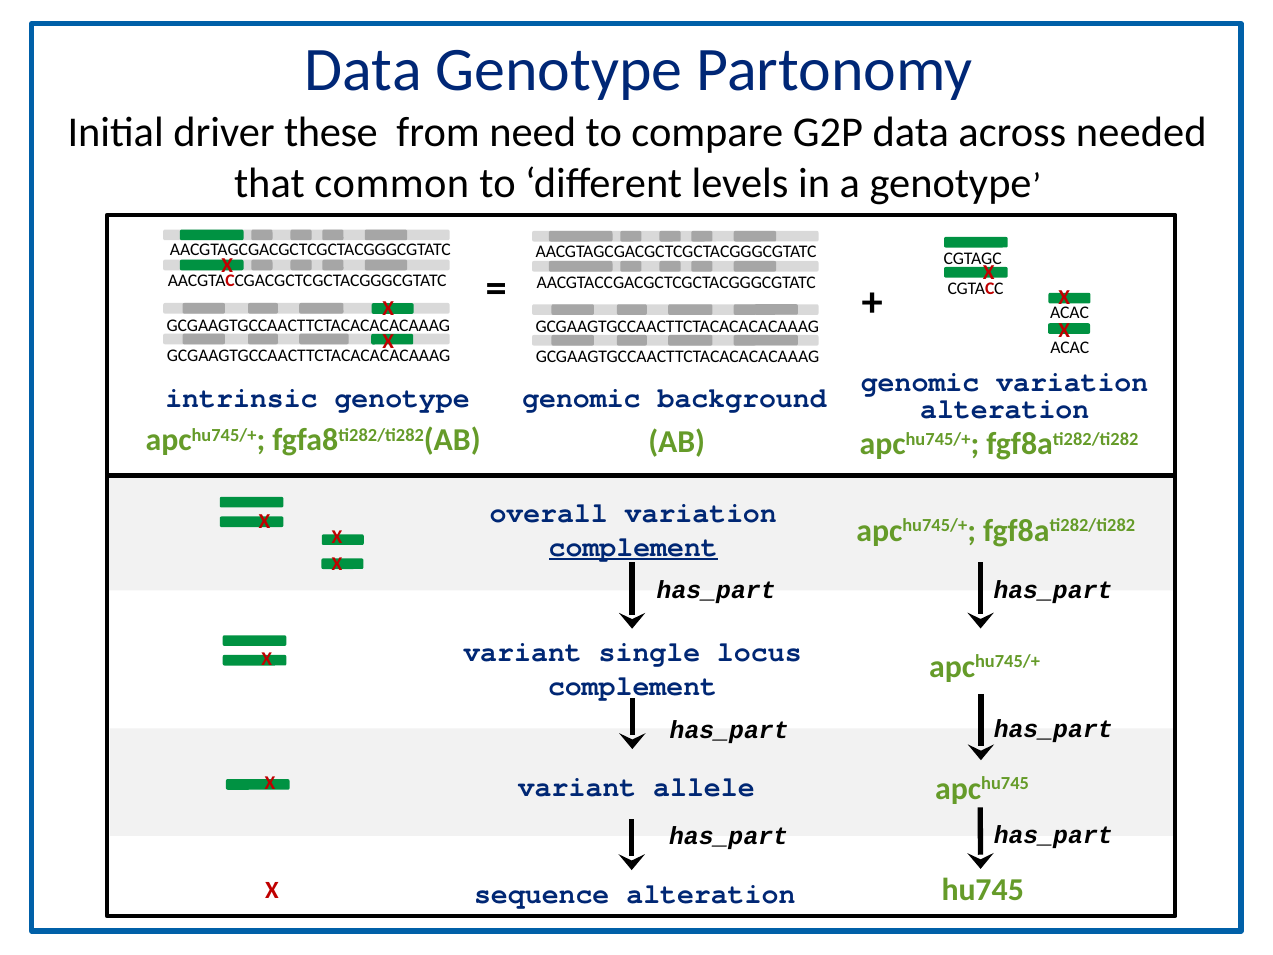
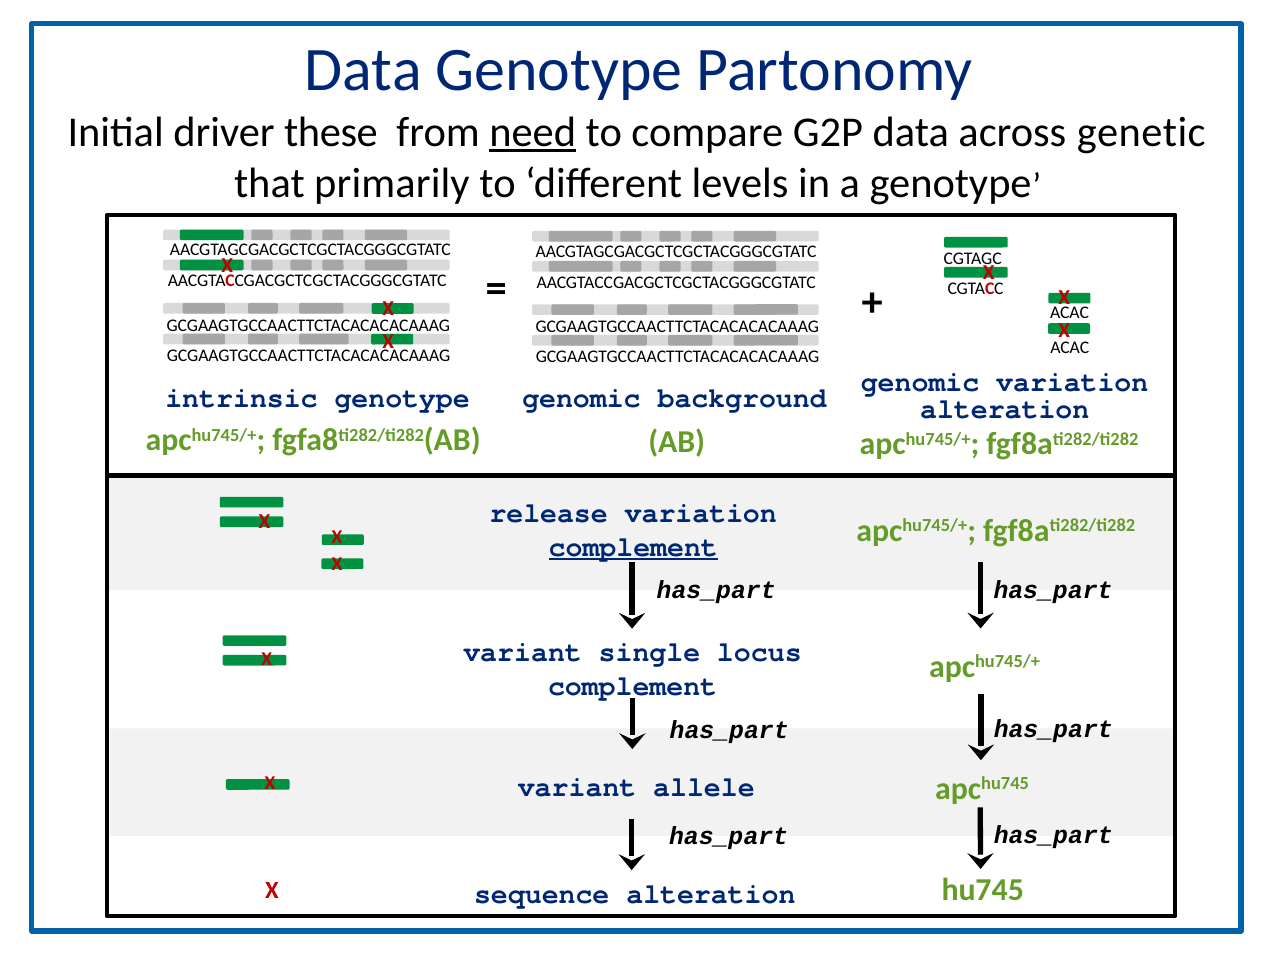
need underline: none -> present (533, 132)
needed: needed -> genetic (1141, 132)
common: common -> primarily (392, 183)
overall: overall -> release (549, 513)
